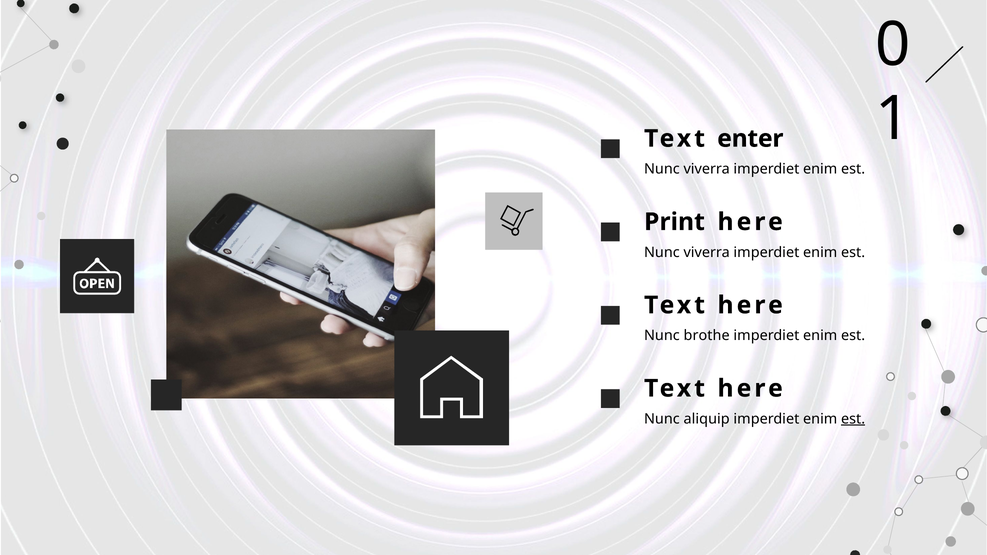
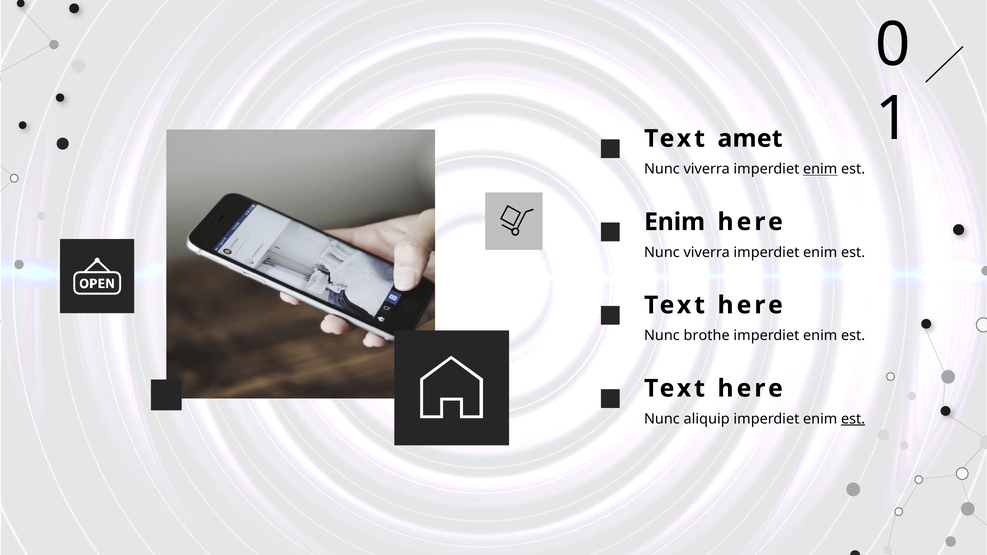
enter: enter -> amet (750, 139)
enim underline: none -> present (820, 169)
Print: Print -> Enim (675, 222)
